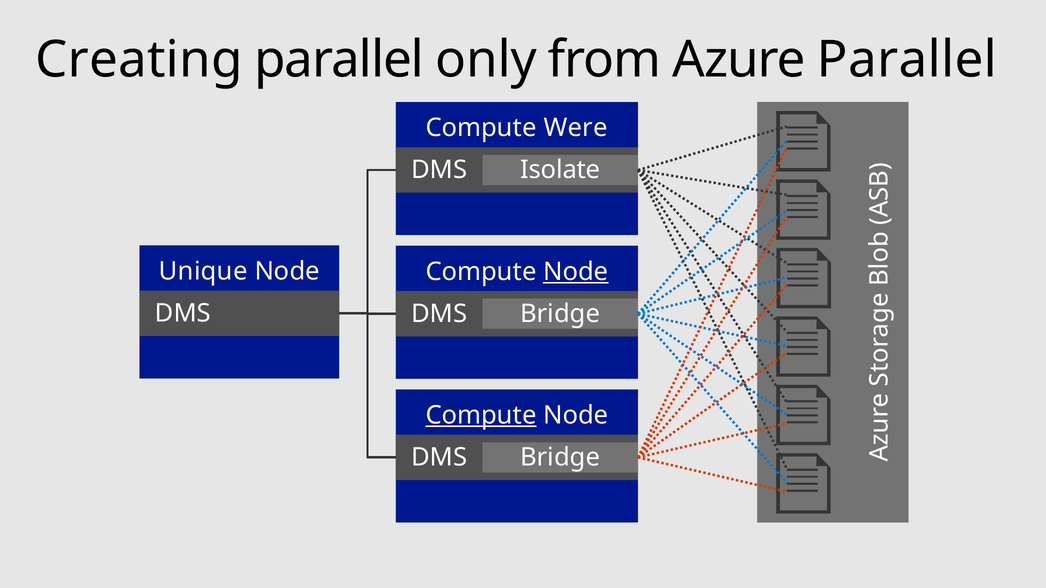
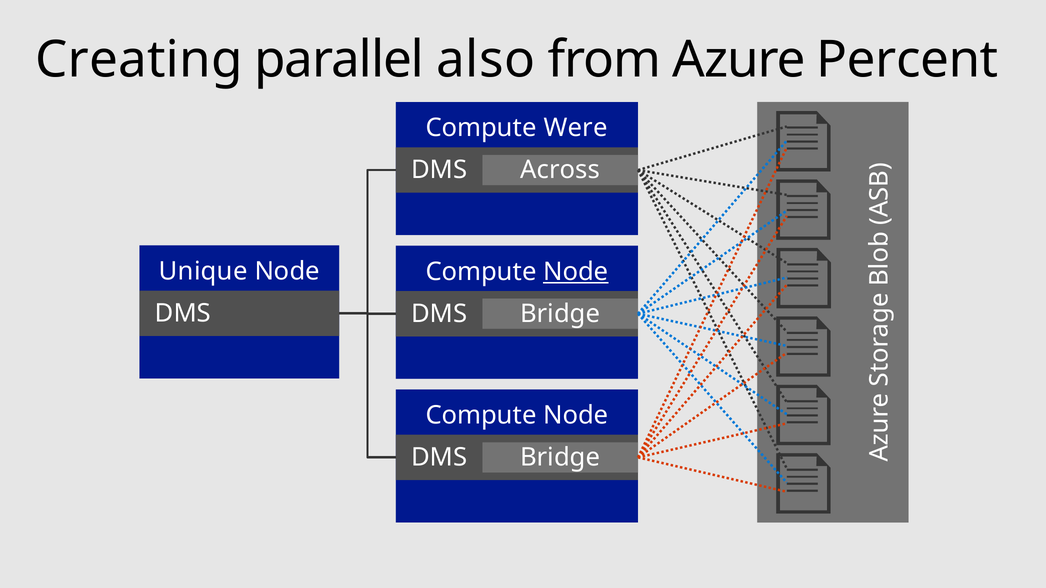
only: only -> also (486, 60)
Azure Parallel: Parallel -> Percent (907, 60)
Isolate: Isolate -> Across (560, 170)
Compute underline: present -> none (481, 416)
